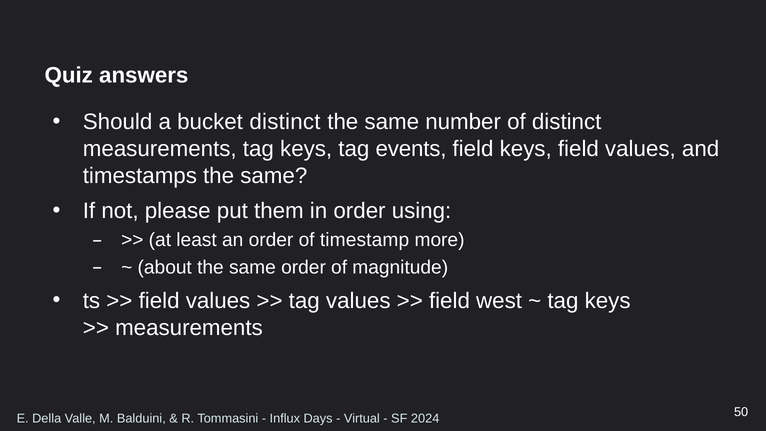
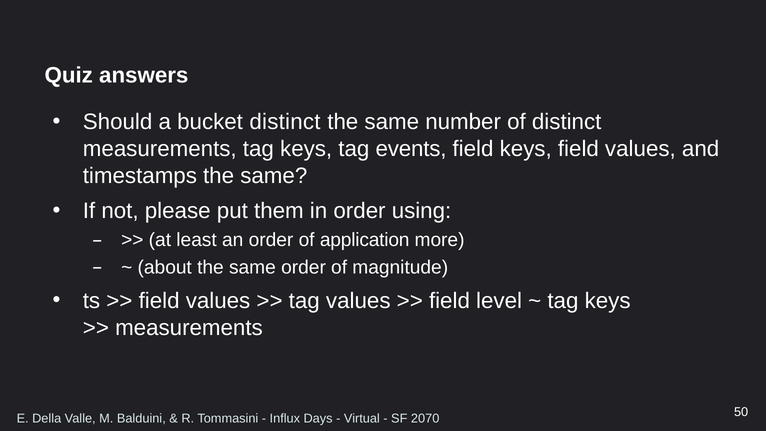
timestamp: timestamp -> application (365, 240)
west: west -> level (499, 301)
2024: 2024 -> 2070 (425, 418)
